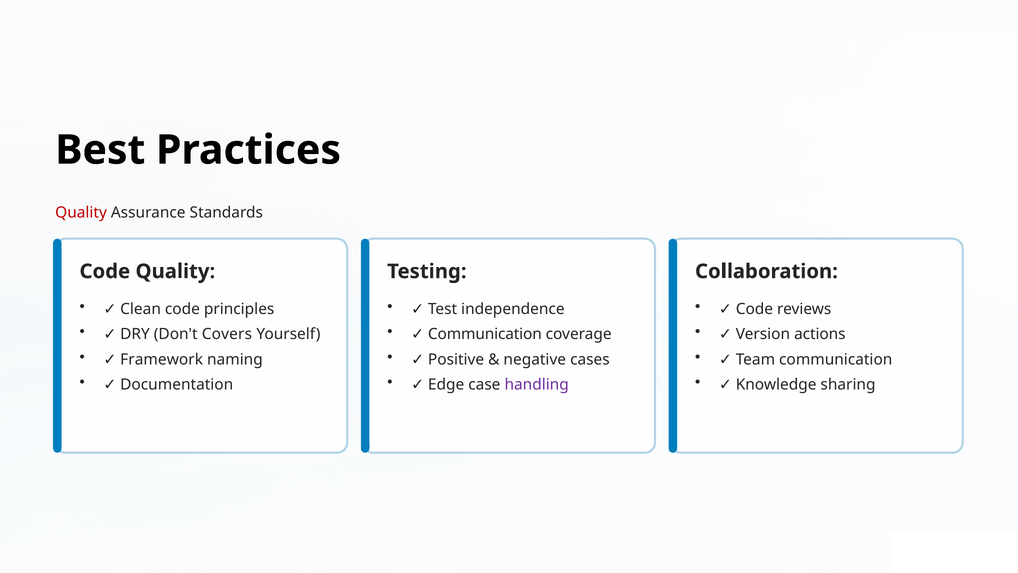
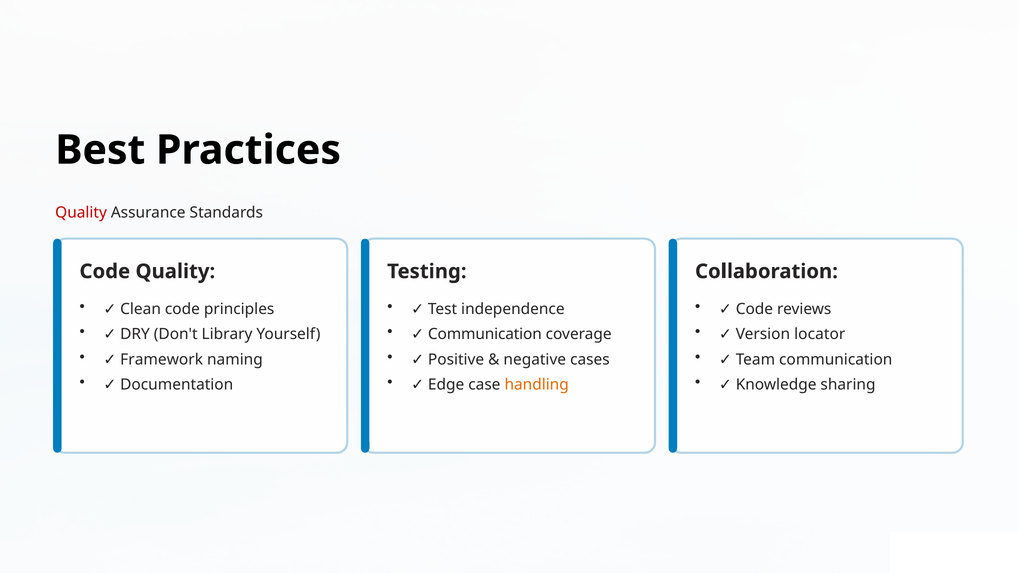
Covers: Covers -> Library (227, 334)
actions: actions -> locator (820, 334)
handling colour: purple -> orange (537, 384)
